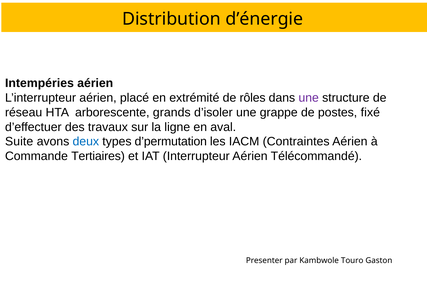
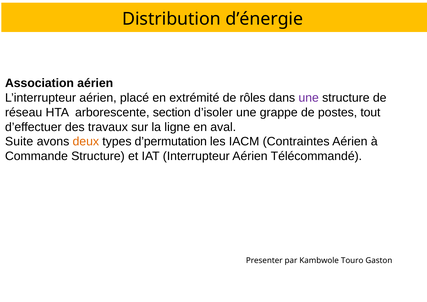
Intempéries: Intempéries -> Association (39, 83)
grands: grands -> section (172, 112)
fixé: fixé -> tout (370, 112)
deux colour: blue -> orange (86, 142)
Commande Tertiaires: Tertiaires -> Structure (98, 156)
